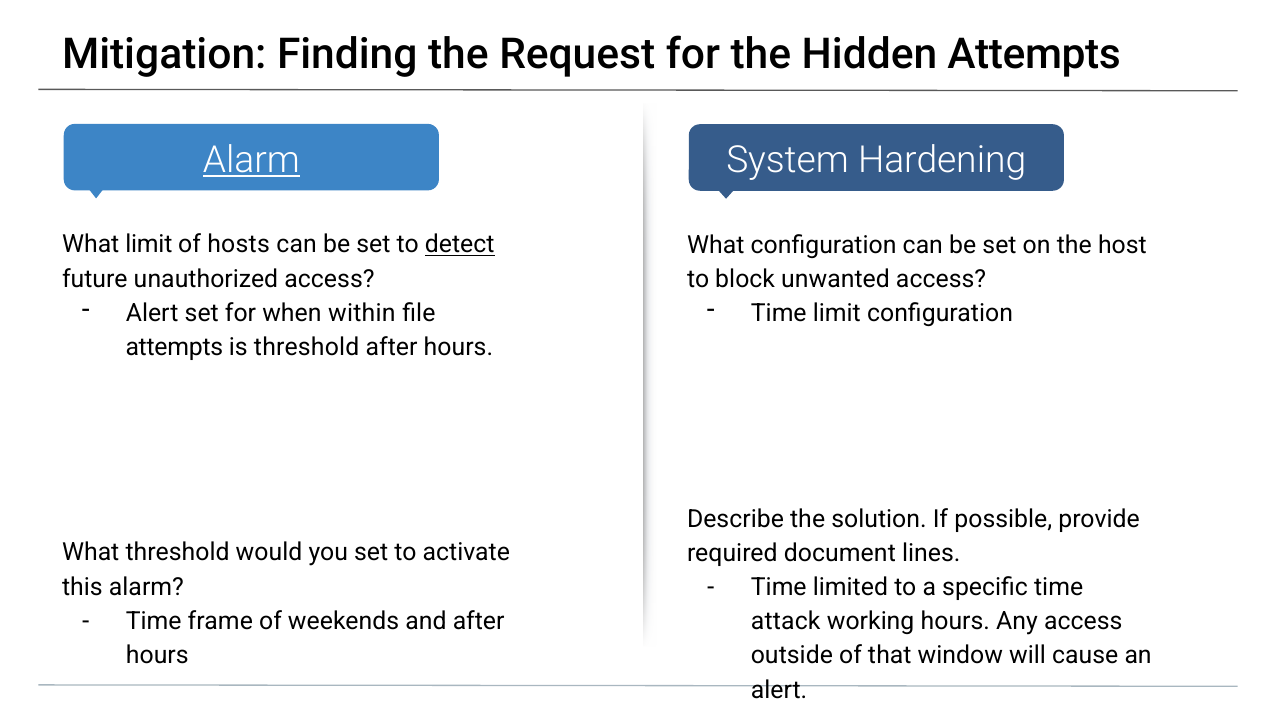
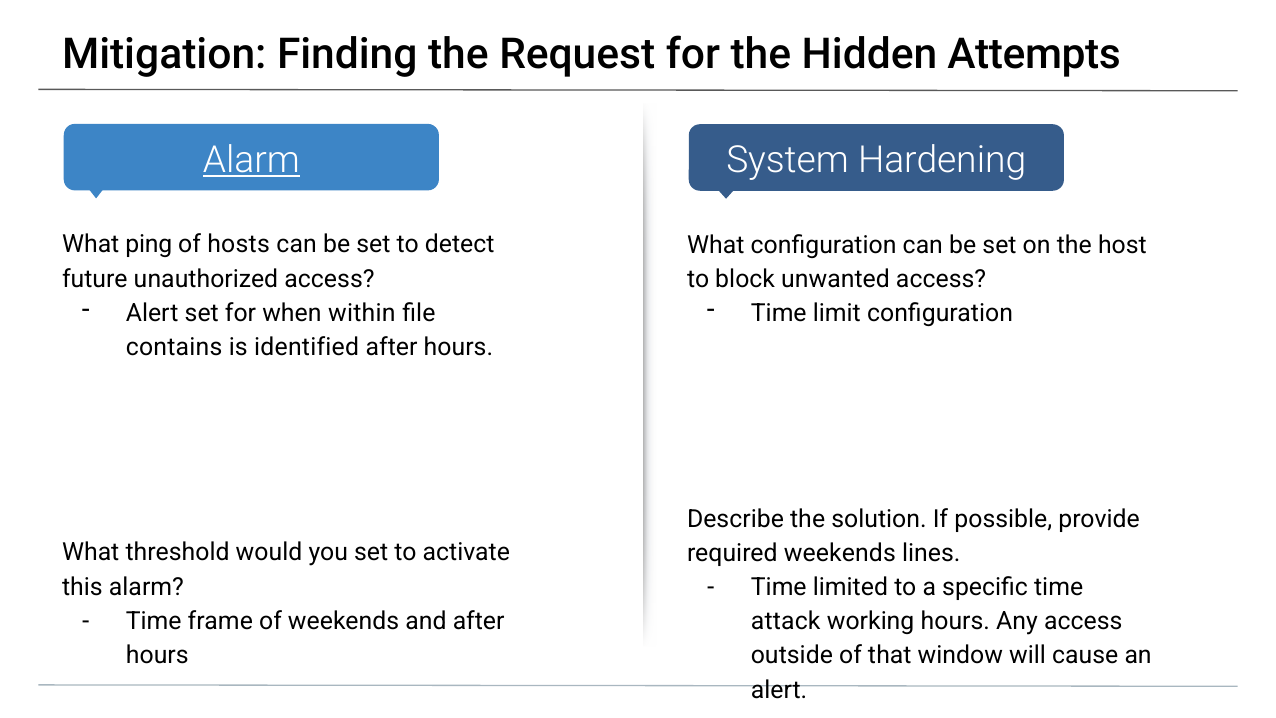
What limit: limit -> ping (149, 245)
detect underline: present -> none (460, 245)
attempts: attempts -> contains (174, 347)
is threshold: threshold -> identified (307, 347)
required document: document -> weekends (840, 553)
